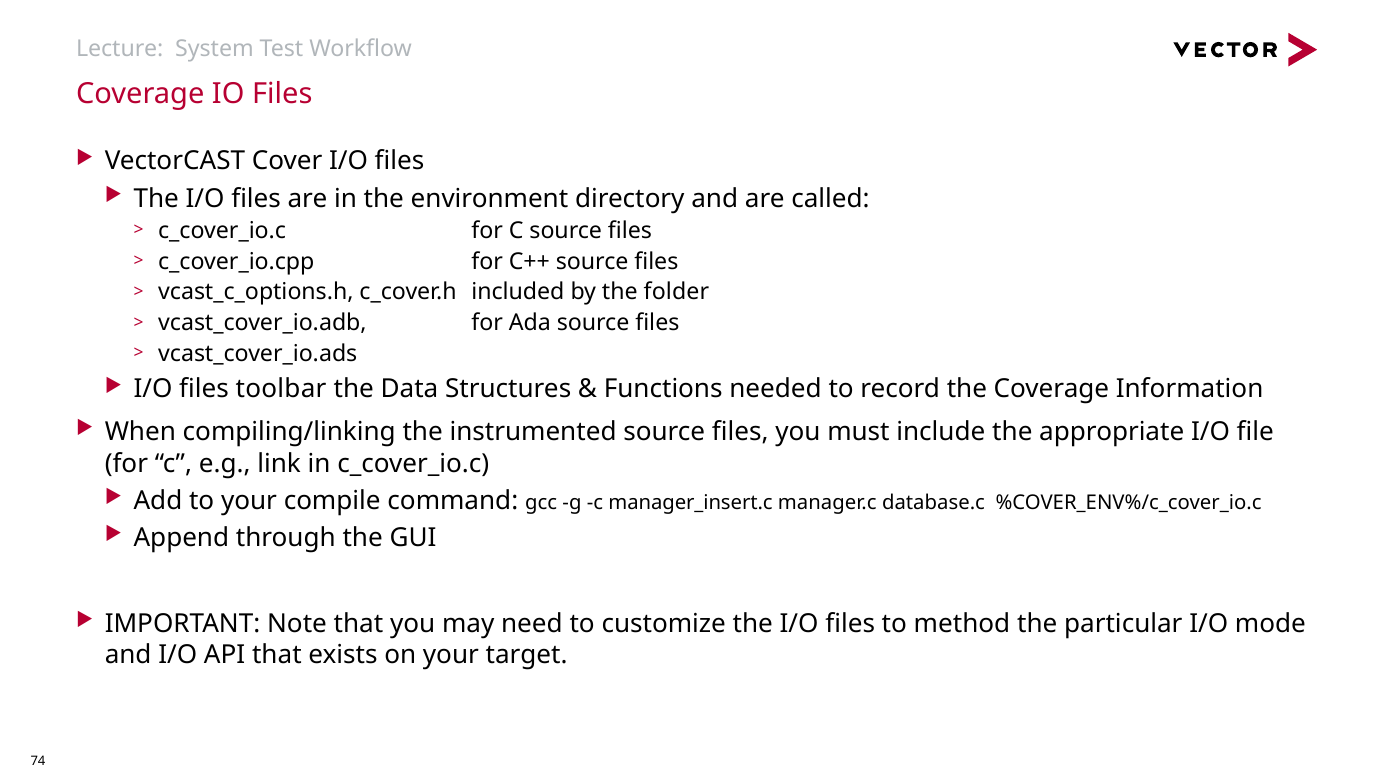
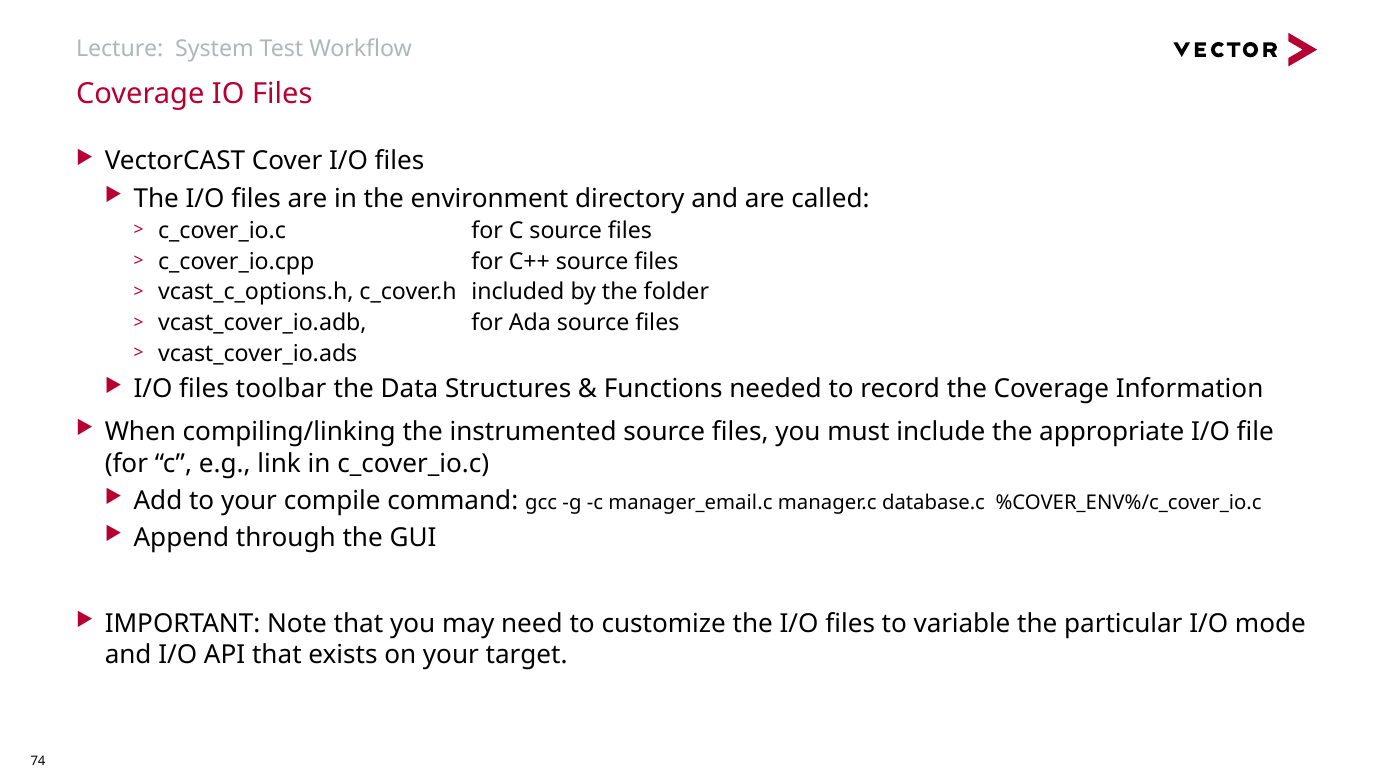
manager_insert.c: manager_insert.c -> manager_email.c (690, 503)
method: method -> variable (962, 624)
